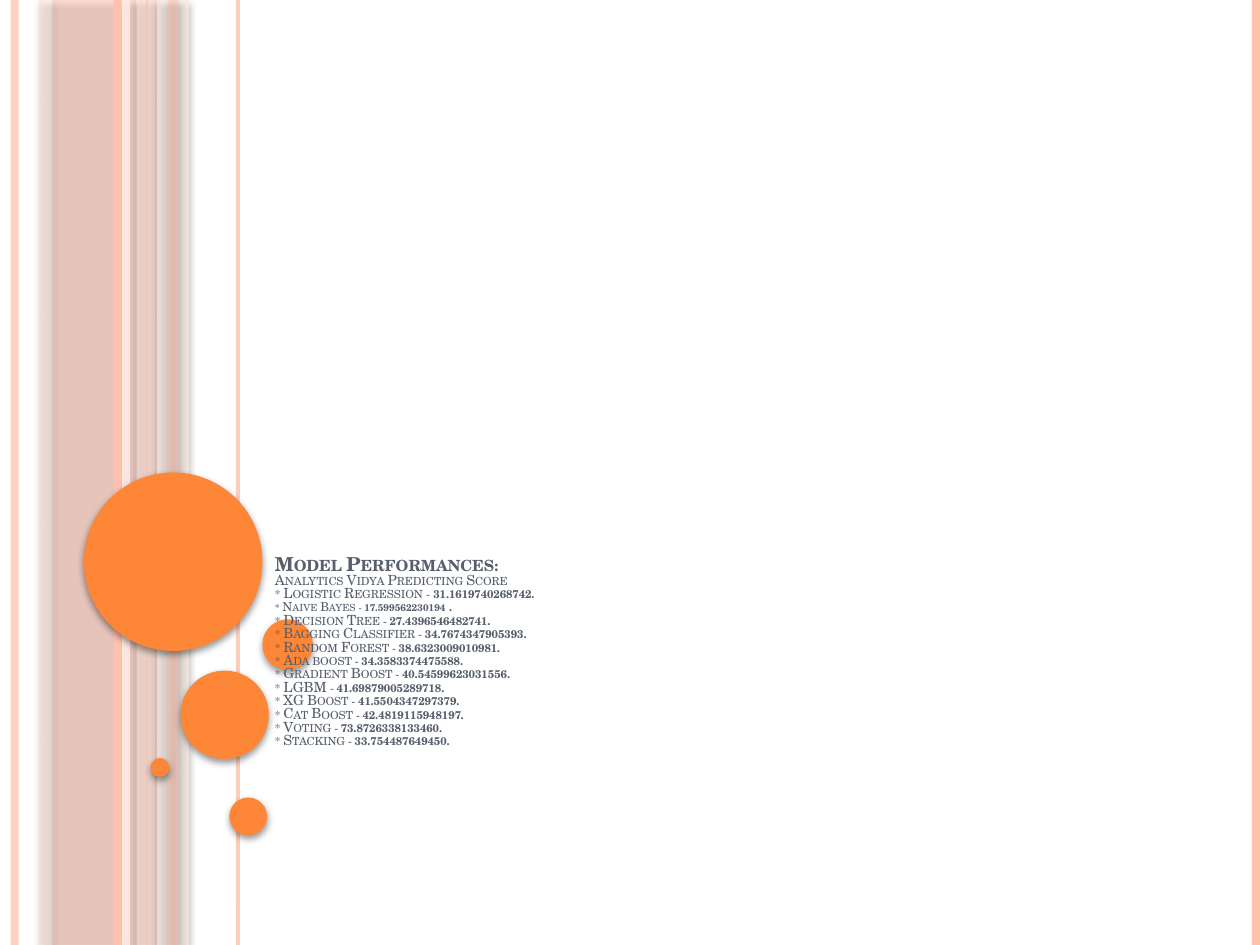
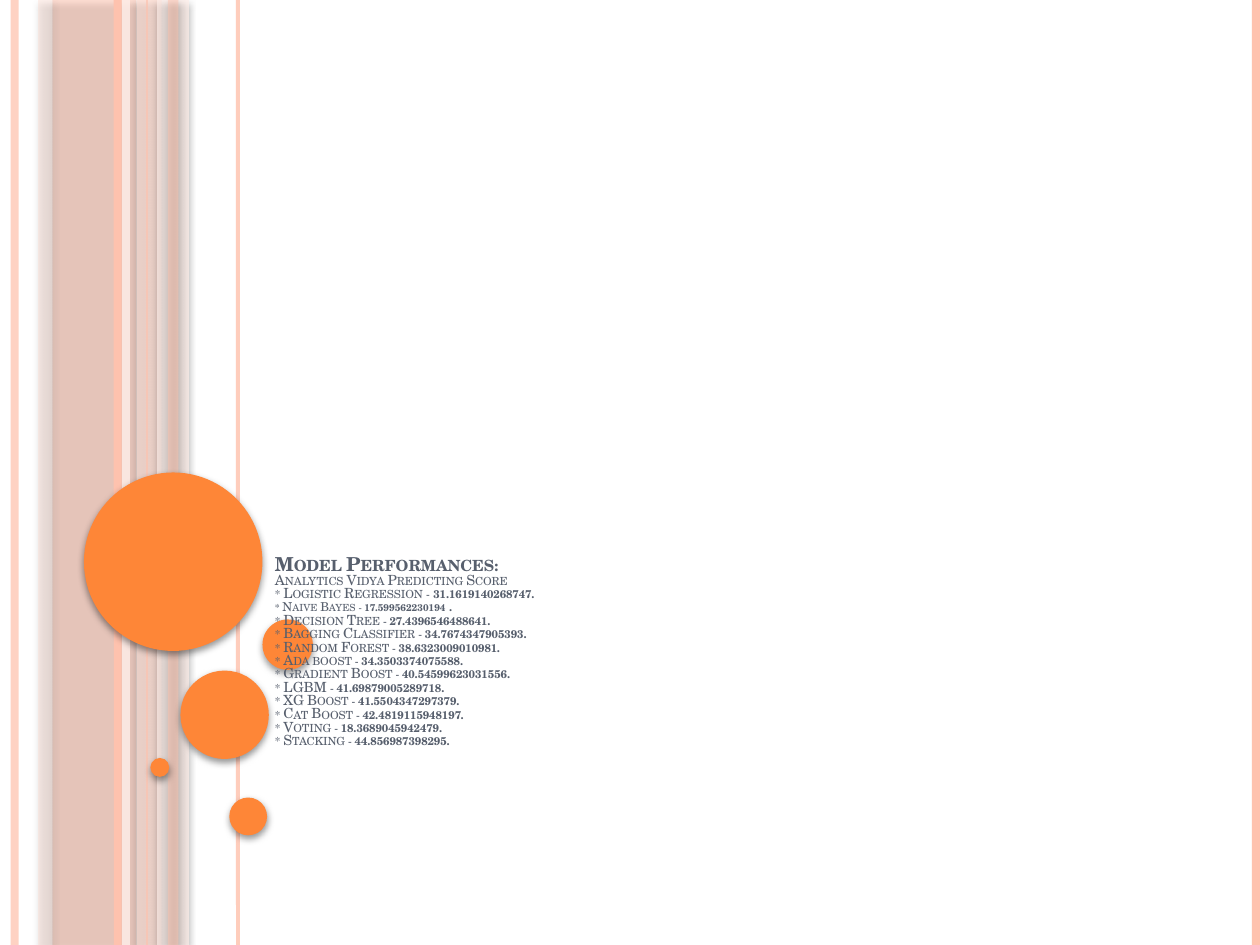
31.1619740268742: 31.1619740268742 -> 31.1619140268747 (484, 595)
27.4396546482741: 27.4396546482741 -> 27.4396546488641 (440, 622)
34.3583374475588: 34.3583374475588 -> 34.3503374075588 (412, 662)
73.8726338133460: 73.8726338133460 -> 18.3689045942479 (391, 729)
33.754487649450: 33.754487649450 -> 44.856987398295 (402, 742)
